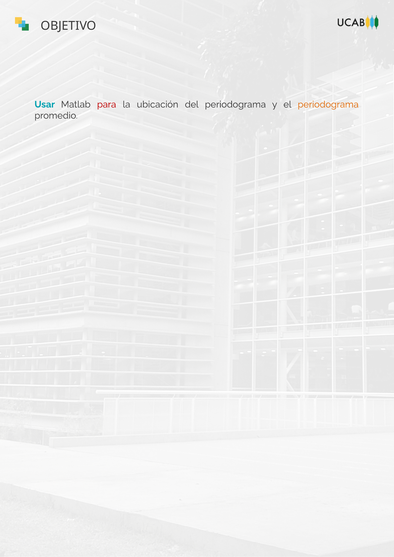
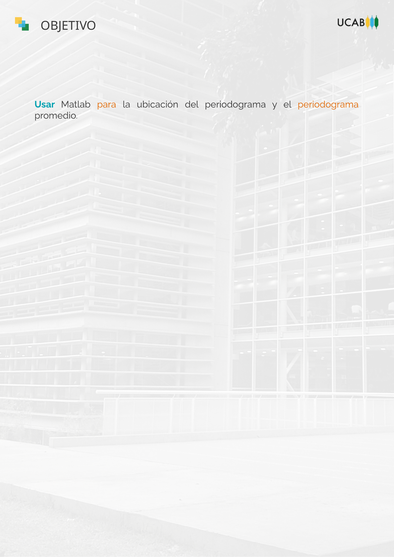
para colour: red -> orange (107, 105)
